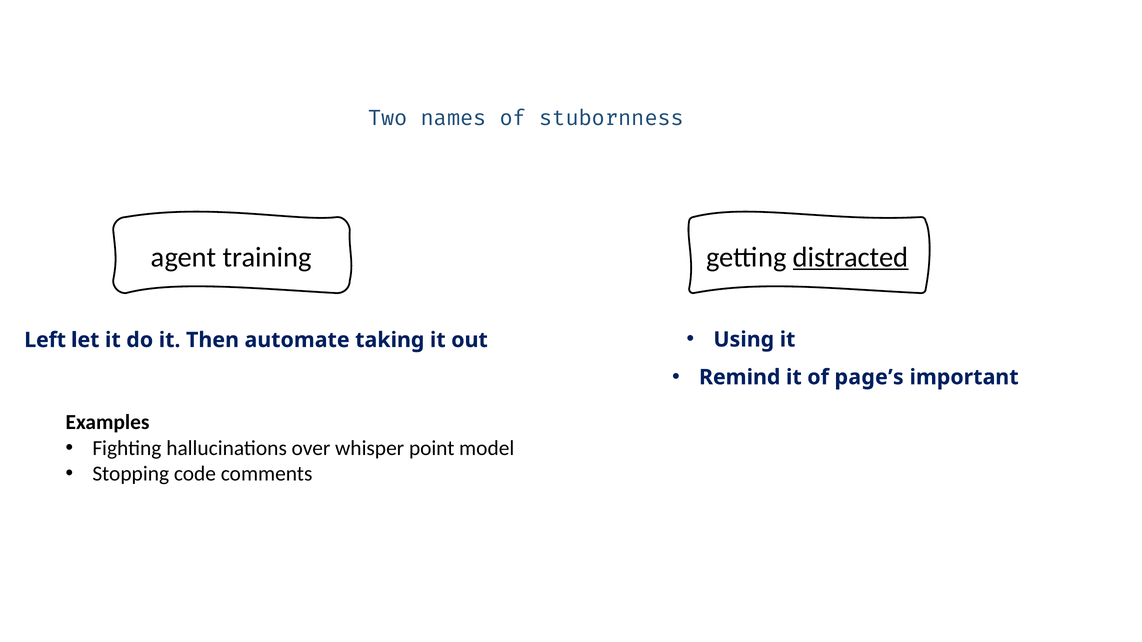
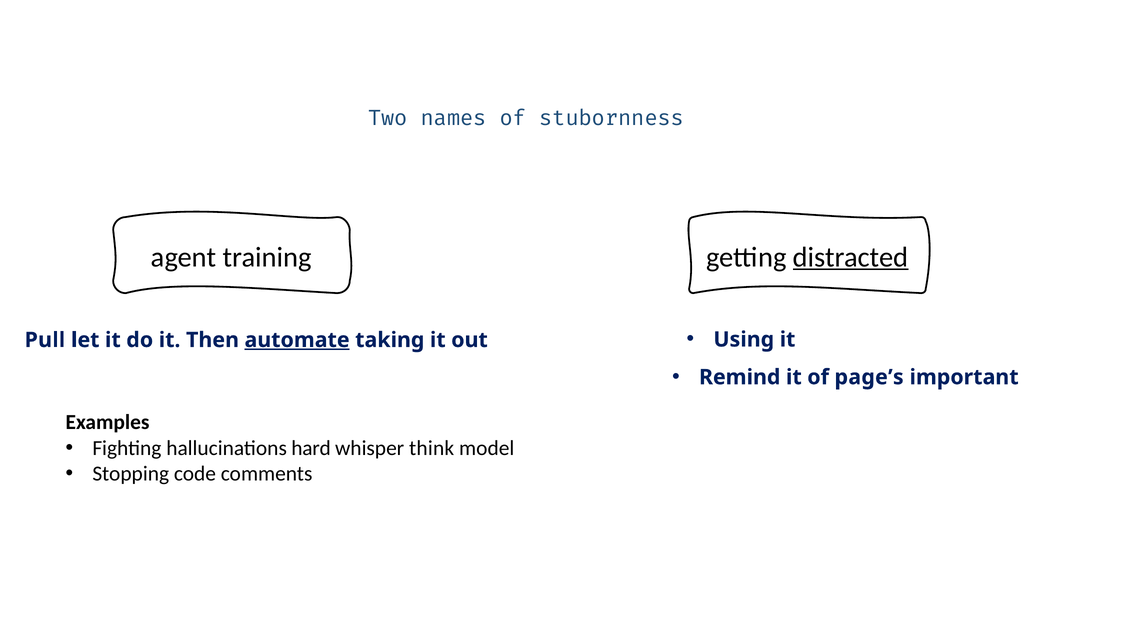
Left: Left -> Pull (45, 340)
automate underline: none -> present (297, 340)
over: over -> hard (311, 448)
point: point -> think (432, 448)
